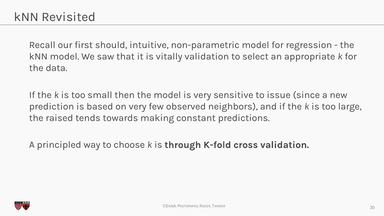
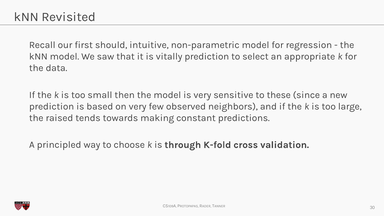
vitally validation: validation -> prediction (207, 56)
issue: issue -> these (279, 95)
